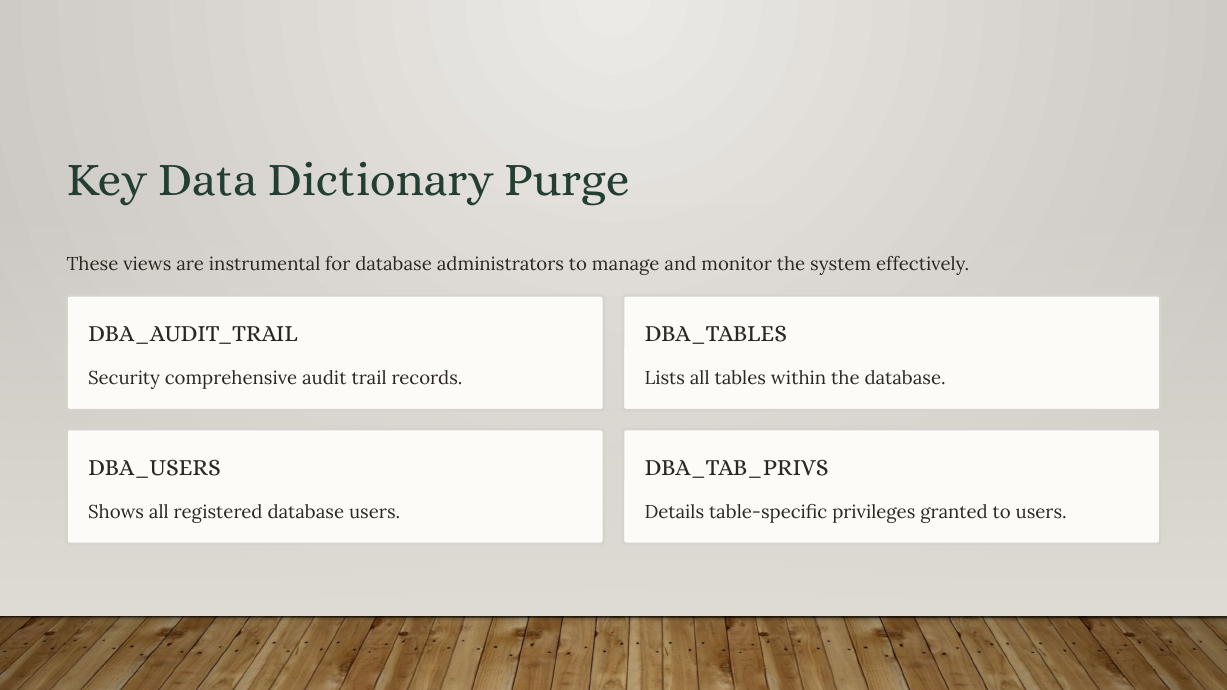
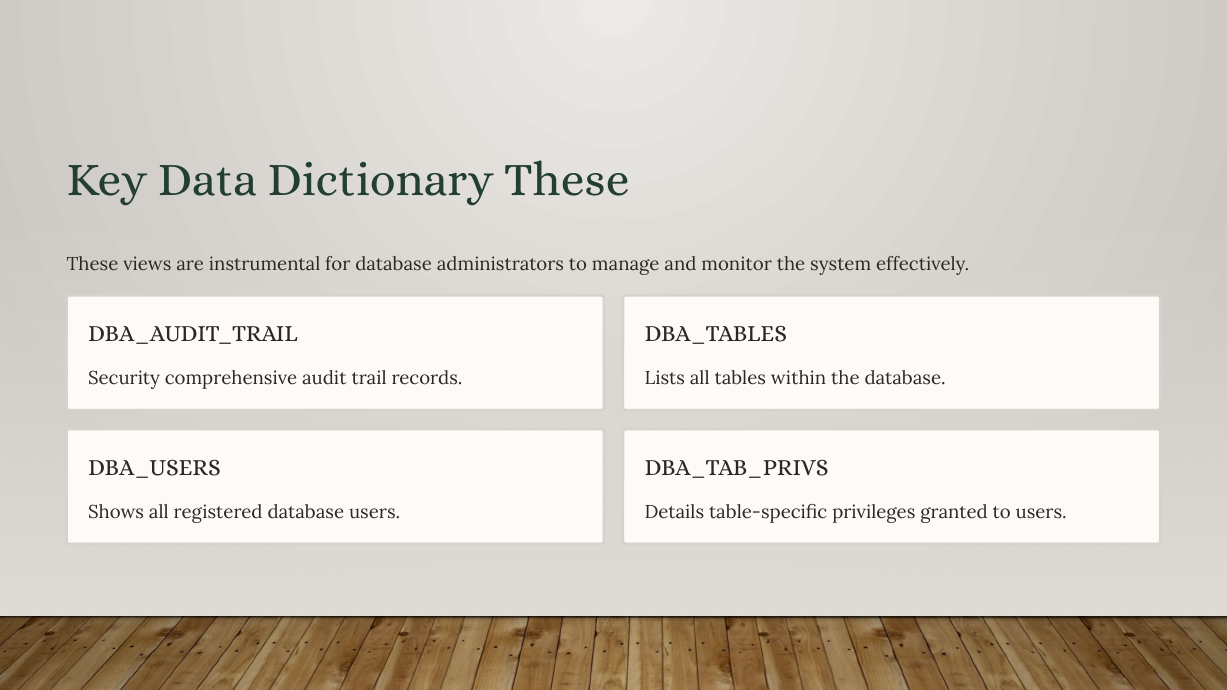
Dictionary Purge: Purge -> These (567, 180)
